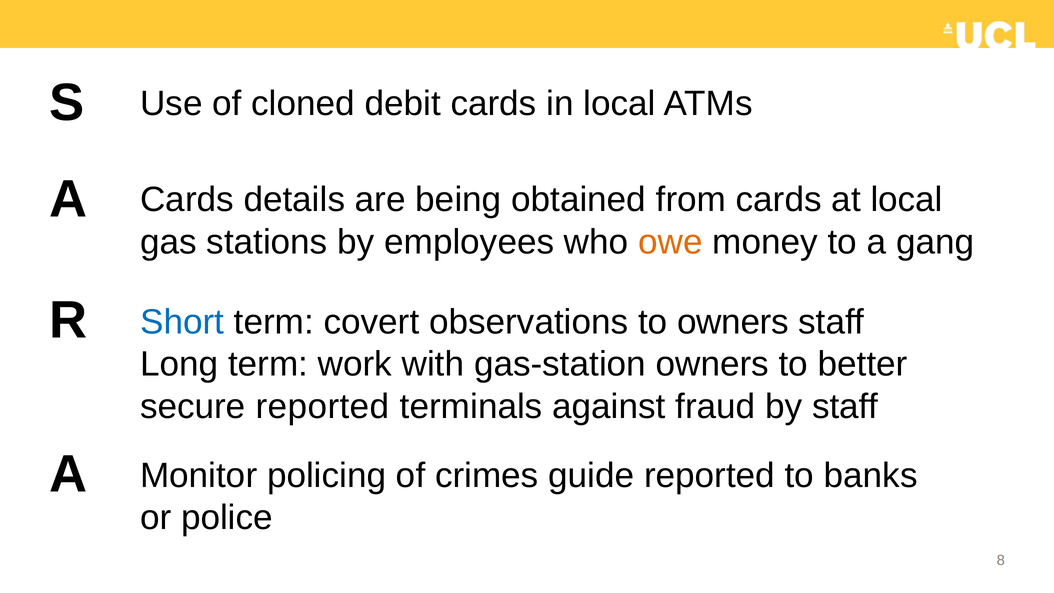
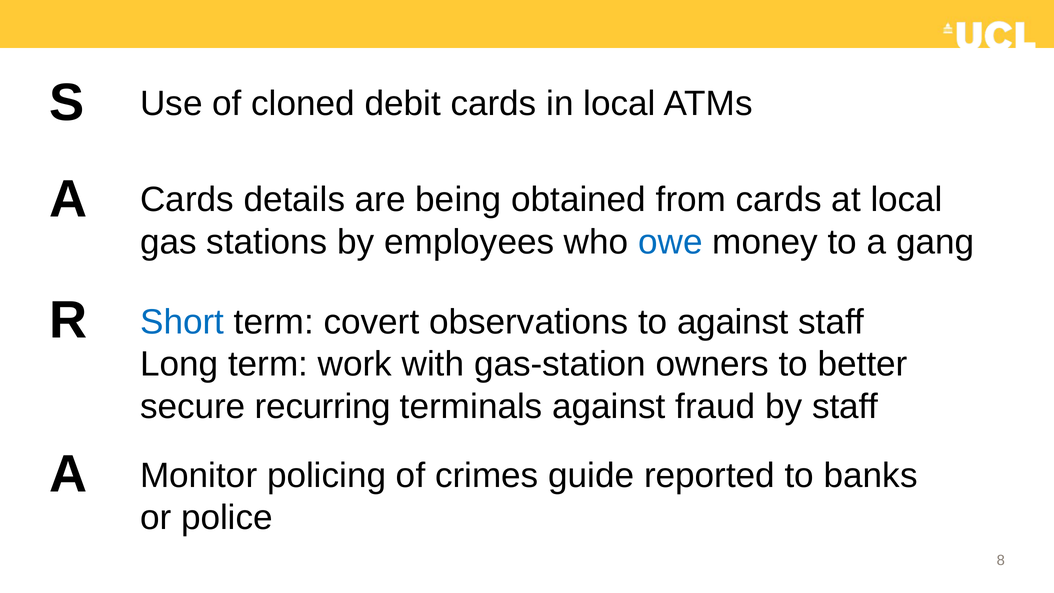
owe colour: orange -> blue (670, 242)
to owners: owners -> against (733, 322)
secure reported: reported -> recurring (323, 406)
